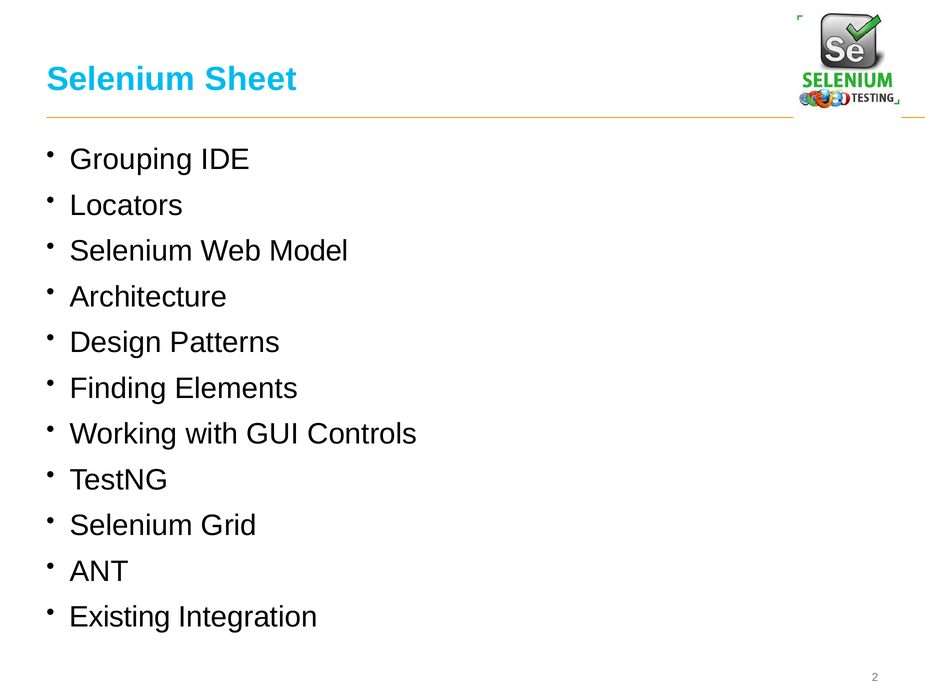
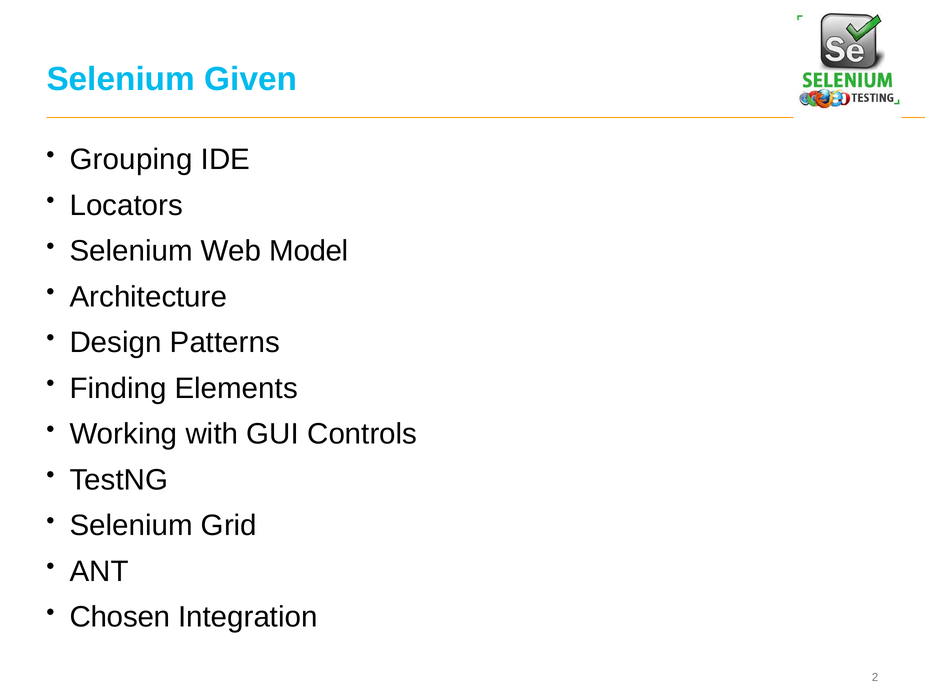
Sheet: Sheet -> Given (251, 79)
Existing: Existing -> Chosen (120, 617)
